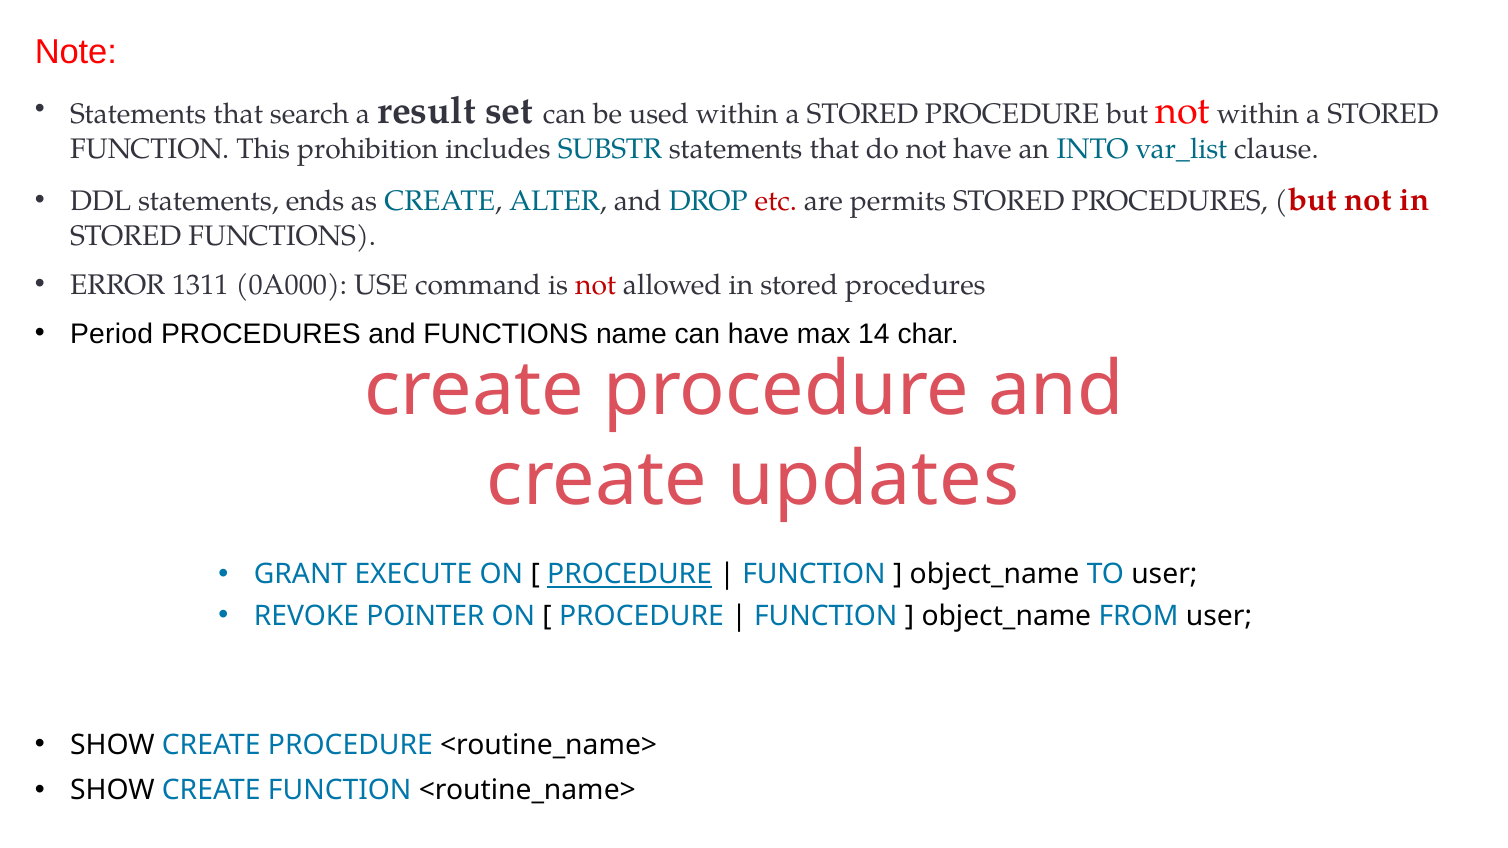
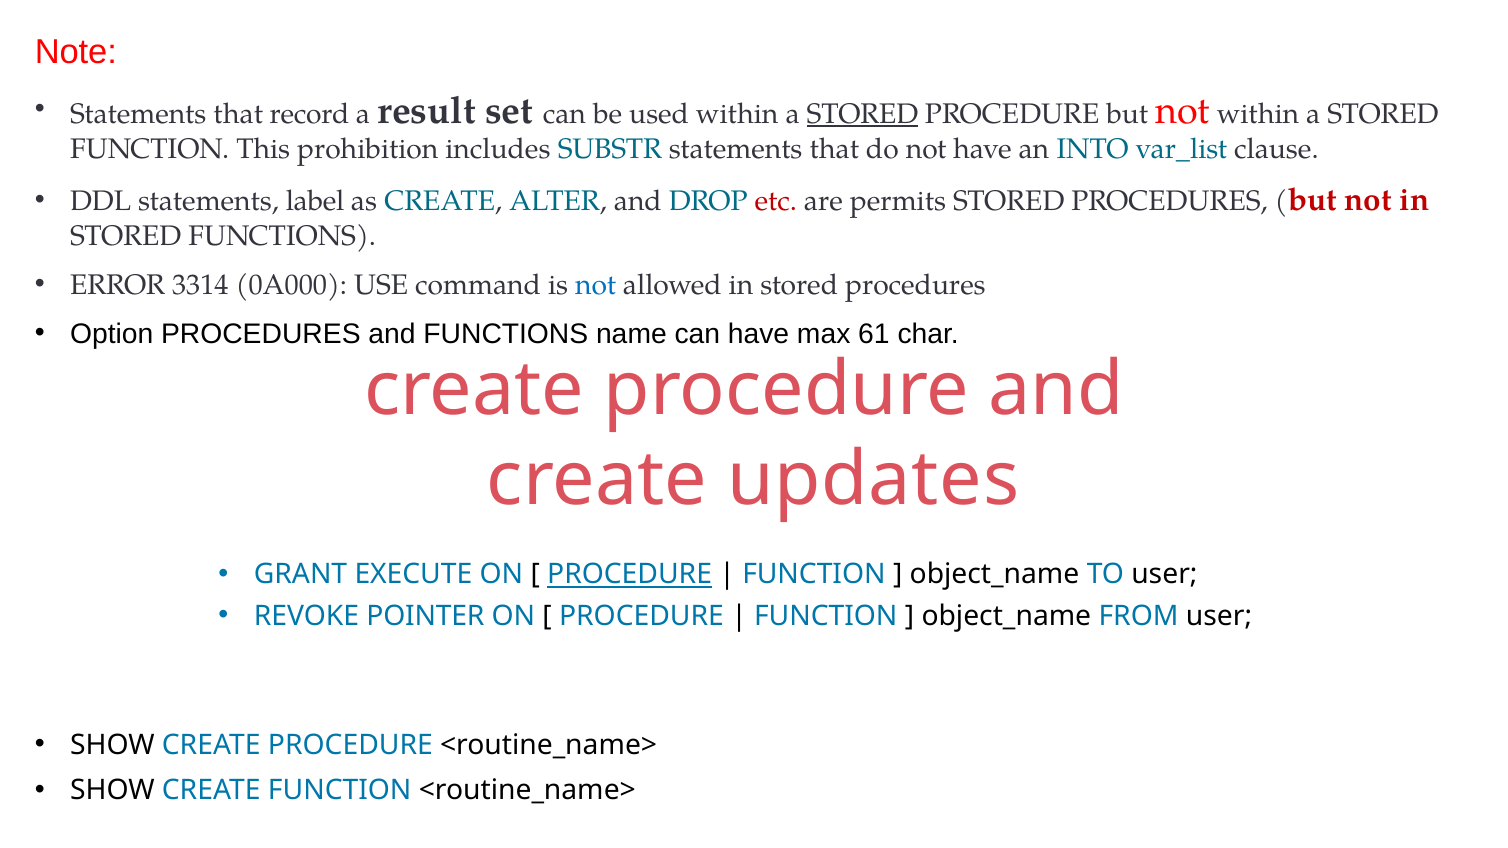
search: search -> record (310, 114)
STORED underline: none -> present (862, 114)
ends: ends -> label (315, 202)
1311: 1311 -> 3314 (200, 285)
not colour: red -> blue (596, 285)
Period: Period -> Option (112, 334)
14: 14 -> 61 (874, 334)
